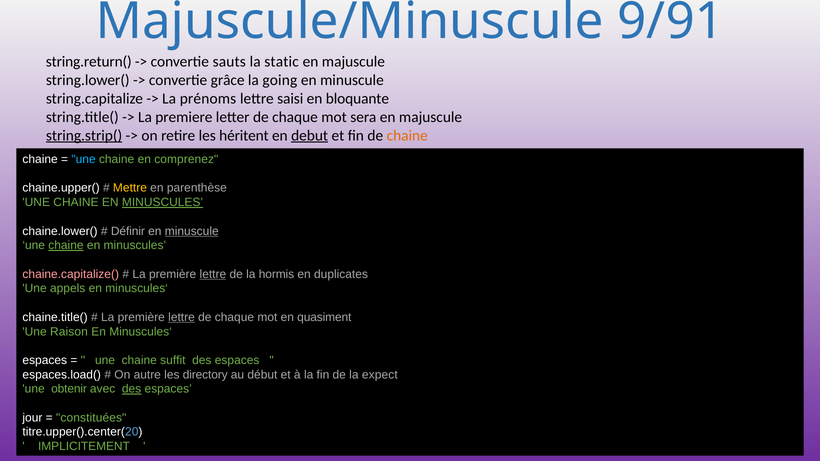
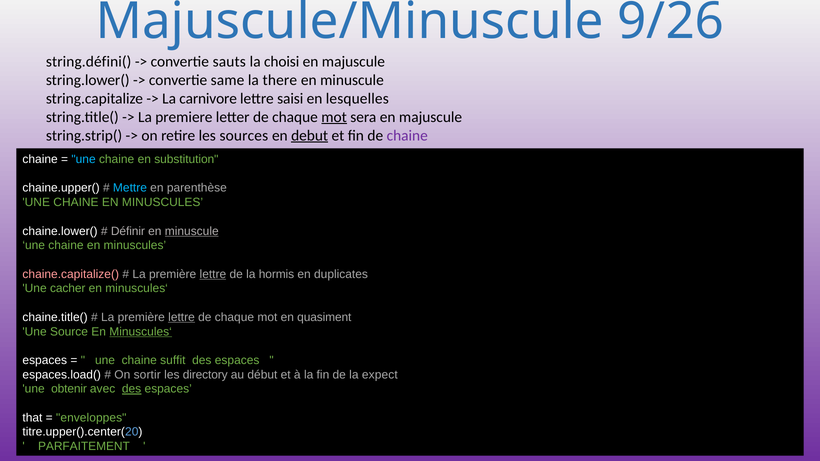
9/91: 9/91 -> 9/26 (671, 21)
string.return(: string.return( -> string.défini( (89, 62)
static: static -> choisi (282, 62)
grâce: grâce -> same (228, 80)
going: going -> there (280, 80)
prénoms: prénoms -> carnivore (208, 99)
bloquante: bloquante -> lesquelles (357, 99)
mot underline: none -> present (334, 117)
string.strip( underline: present -> none (84, 136)
héritent: héritent -> sources (244, 136)
chaine colour: orange -> purple (407, 136)
comprenez: comprenez -> substitution (186, 159)
Mettre colour: yellow -> light blue (130, 188)
MINUSCULES underline: present -> none (163, 203)
chaine underline: present -> none (66, 246)
appels: appels -> cacher (68, 289)
Raison: Raison -> Source (69, 332)
Minuscules‘ underline: none -> present (141, 332)
autre: autre -> sortir (147, 375)
jour: jour -> that (32, 418)
constituées: constituées -> enveloppes (91, 418)
IMPLICITEMENT: IMPLICITEMENT -> PARFAITEMENT (84, 447)
